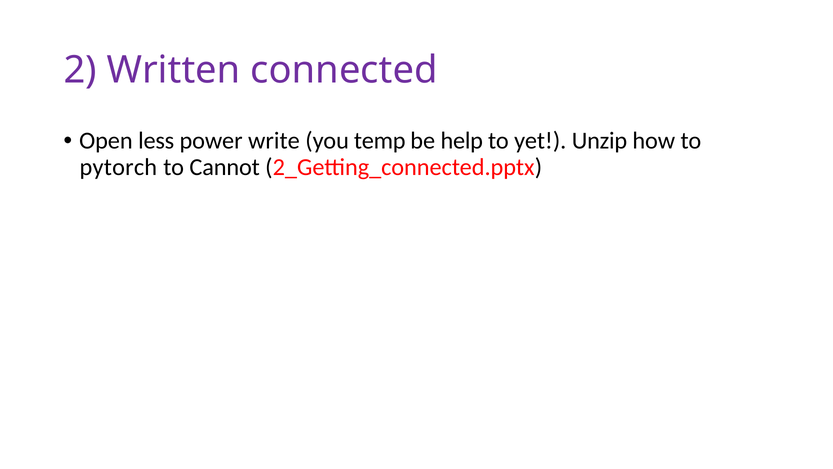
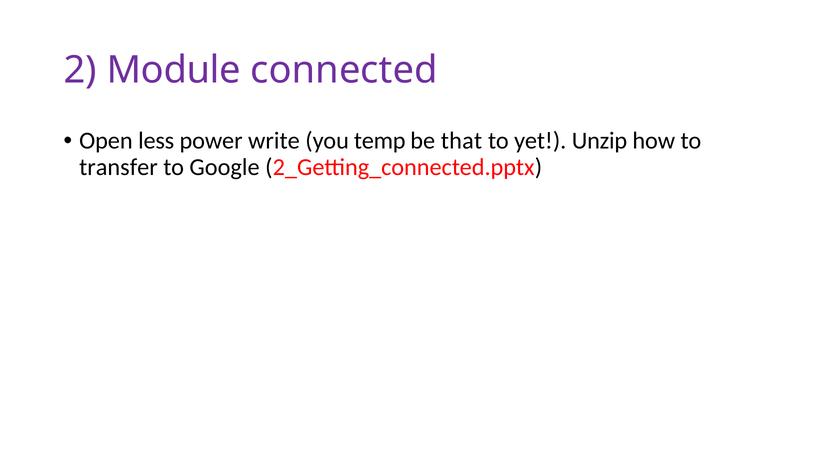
Written: Written -> Module (174, 70)
help: help -> that (462, 141)
pytorch: pytorch -> transfer (118, 167)
Cannot: Cannot -> Google (225, 167)
